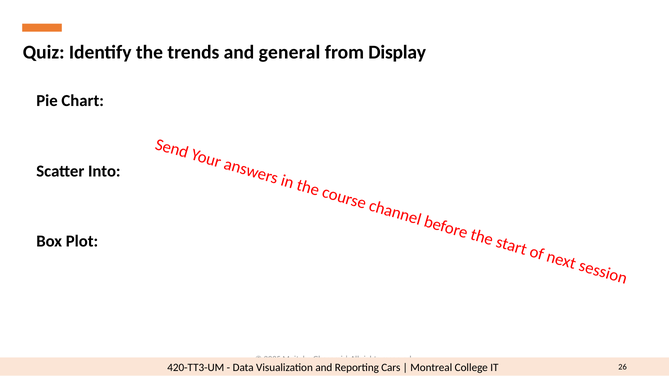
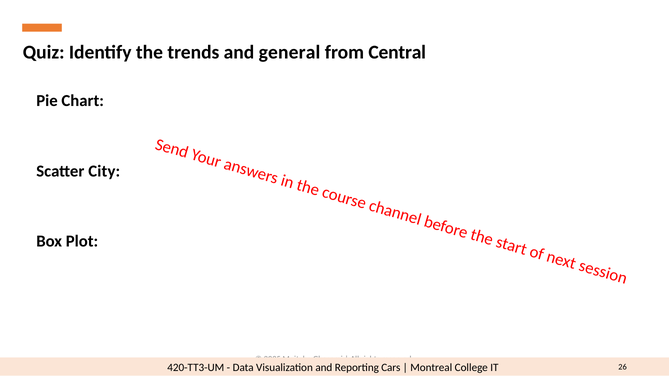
Display: Display -> Central (397, 52)
Into: Into -> City (104, 171)
